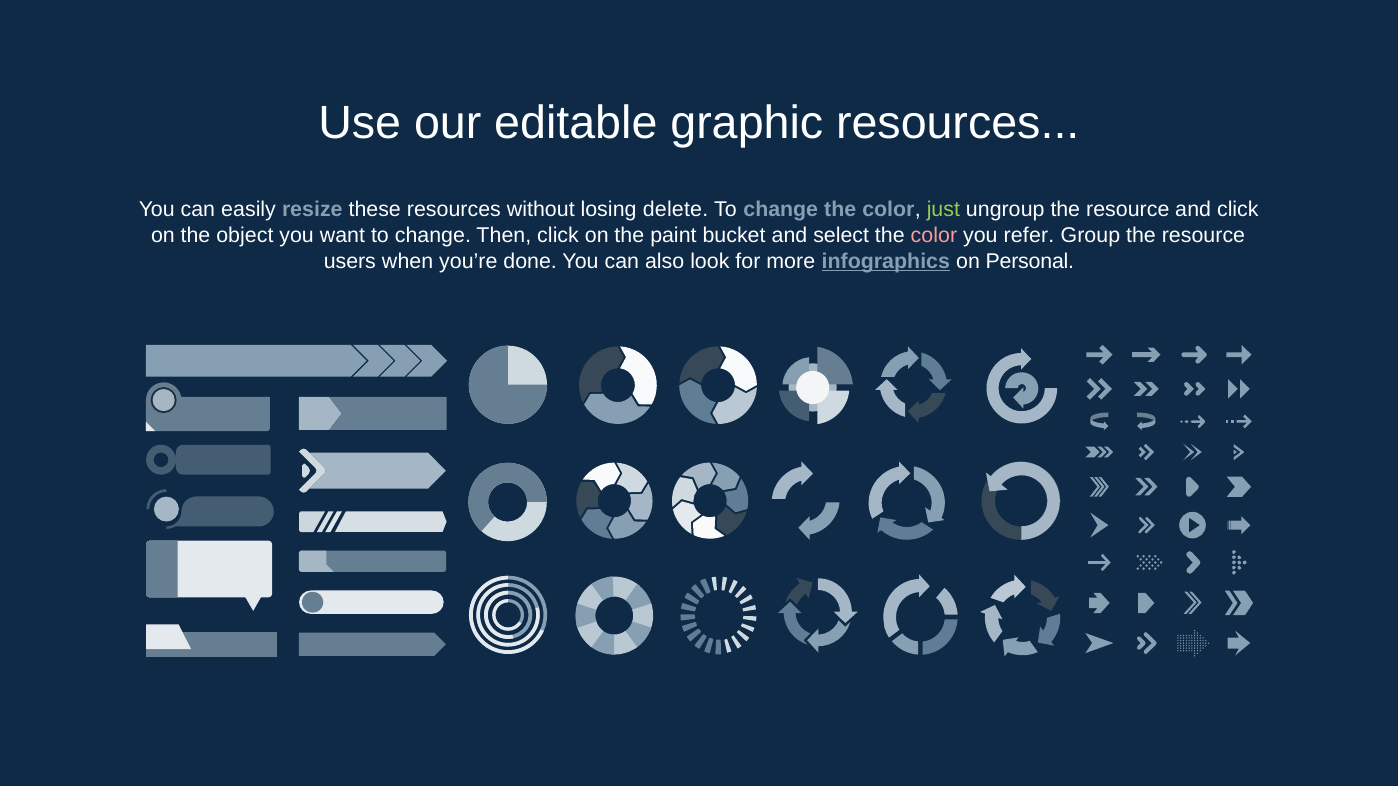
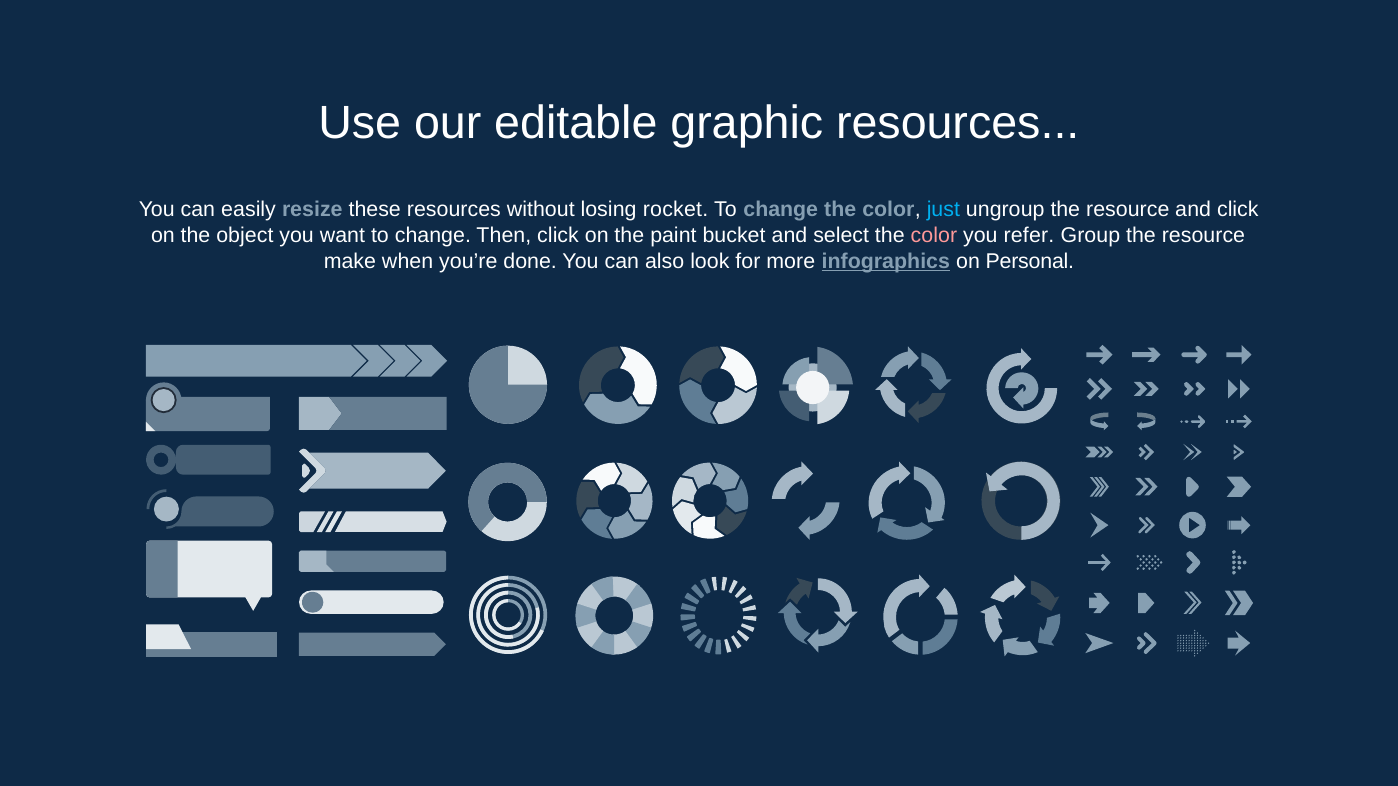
delete: delete -> rocket (676, 210)
just colour: light green -> light blue (943, 210)
users: users -> make (350, 261)
